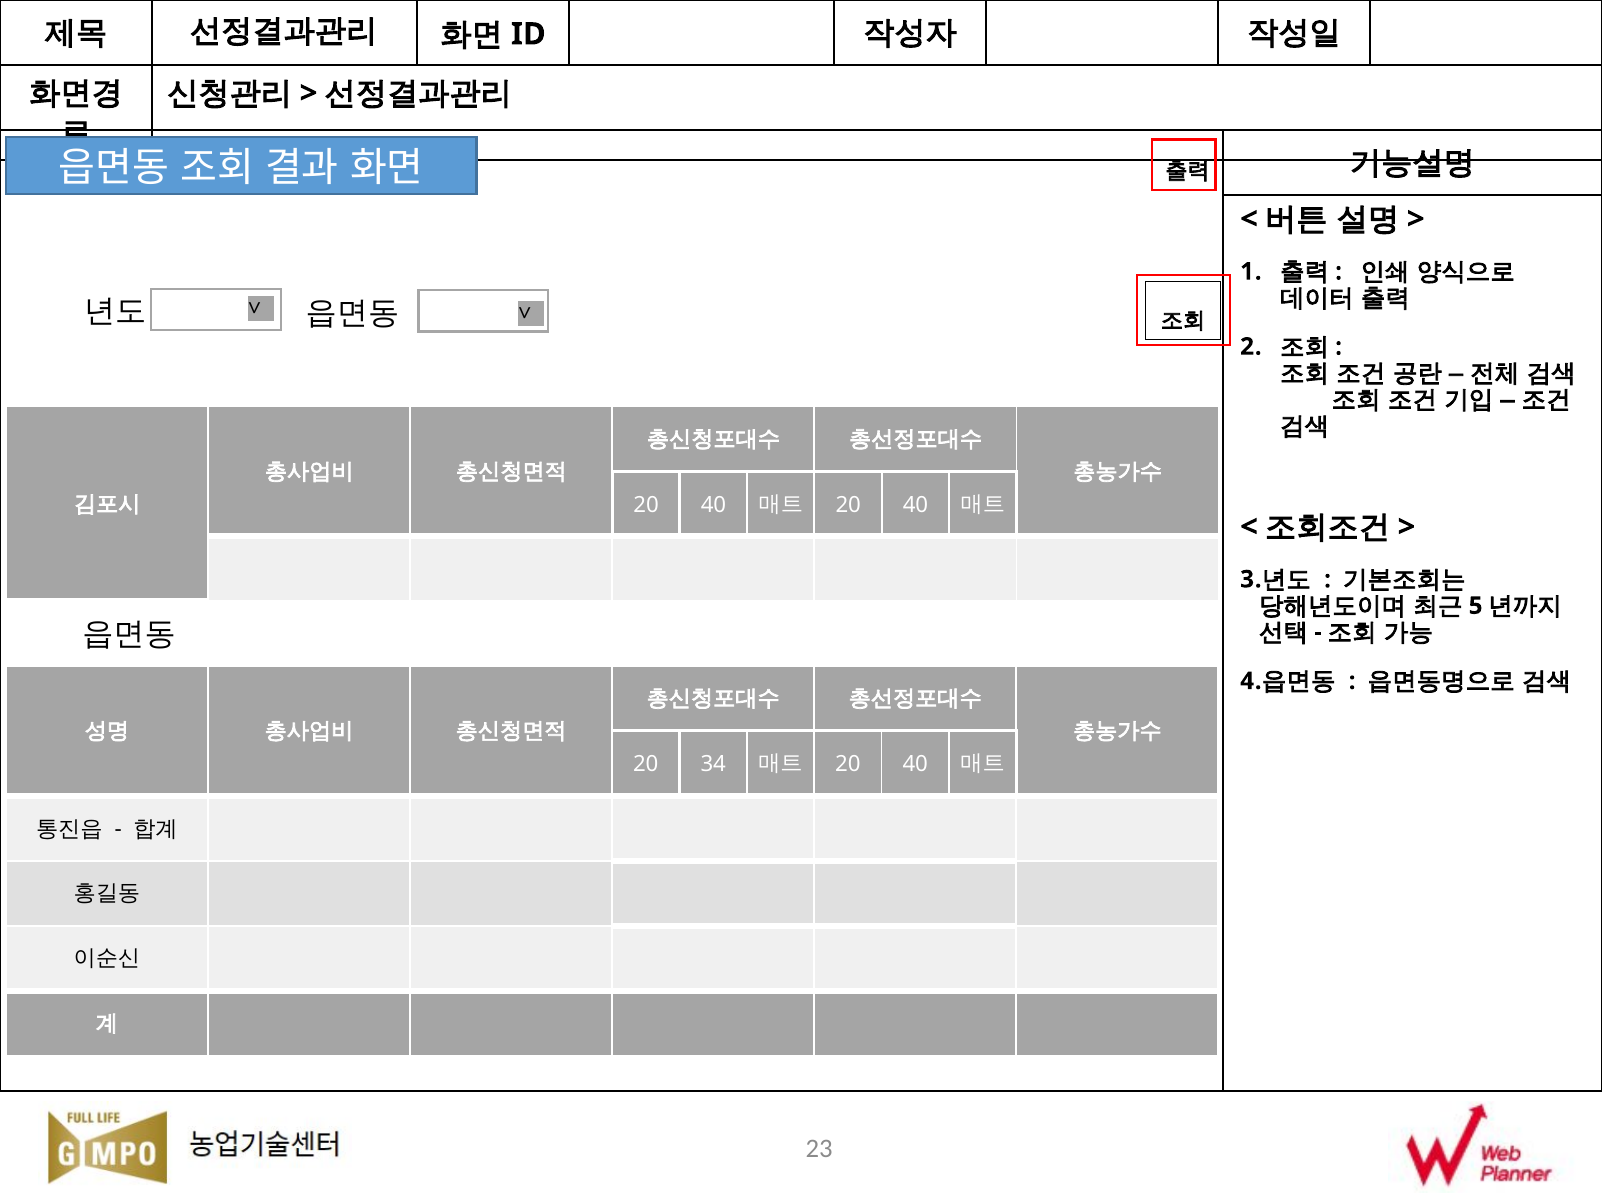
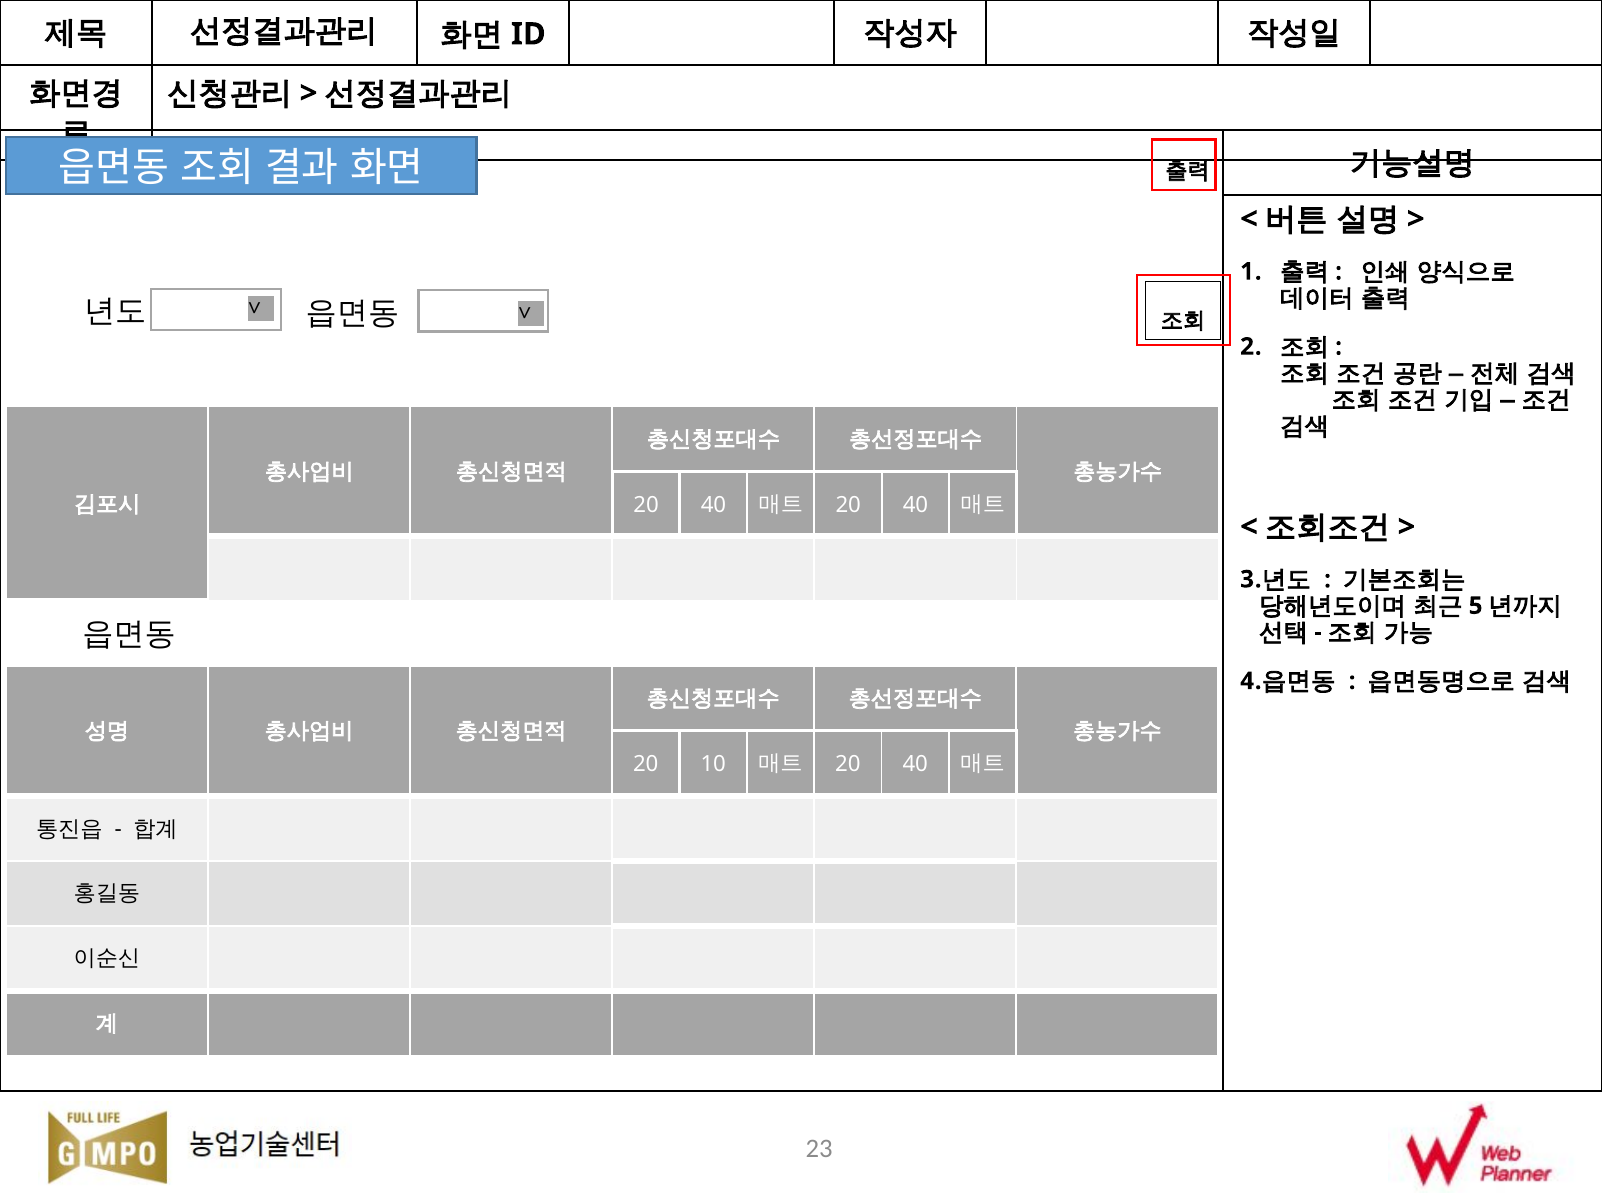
34: 34 -> 10 (713, 764)
